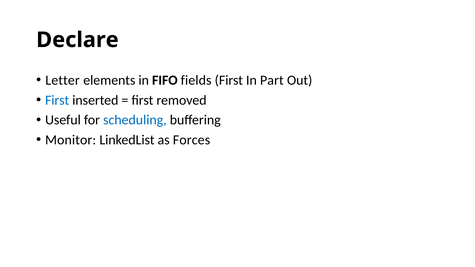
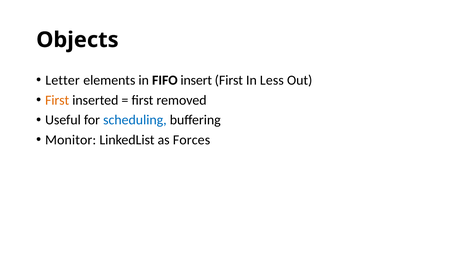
Declare: Declare -> Objects (77, 40)
fields: fields -> insert (196, 80)
Part: Part -> Less (272, 80)
First colour: blue -> orange (57, 100)
